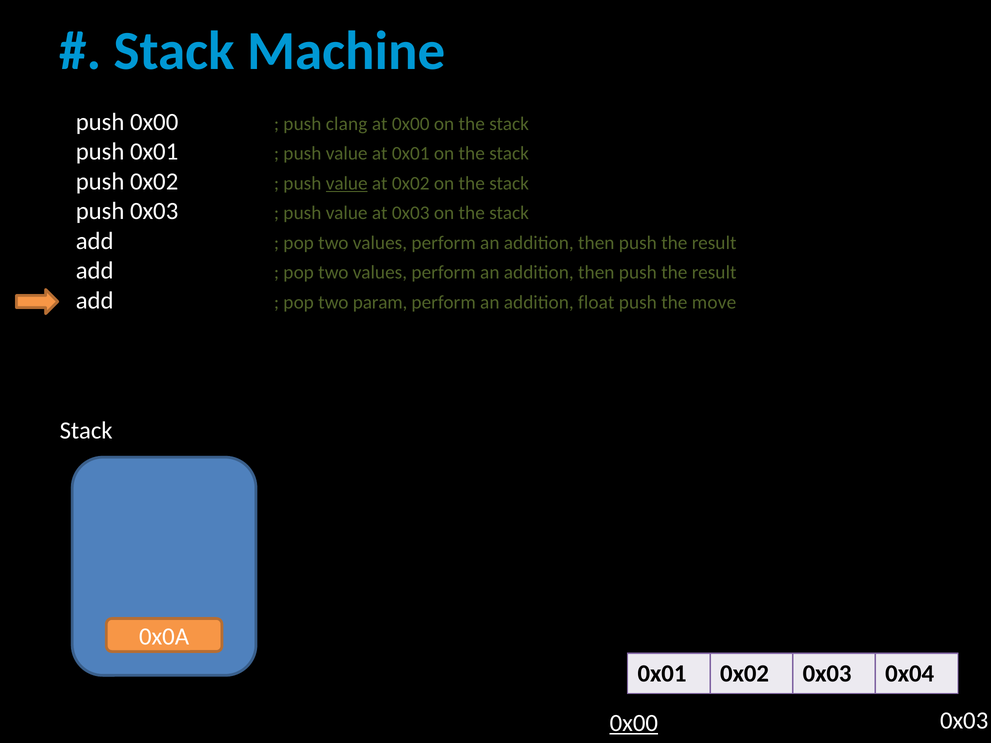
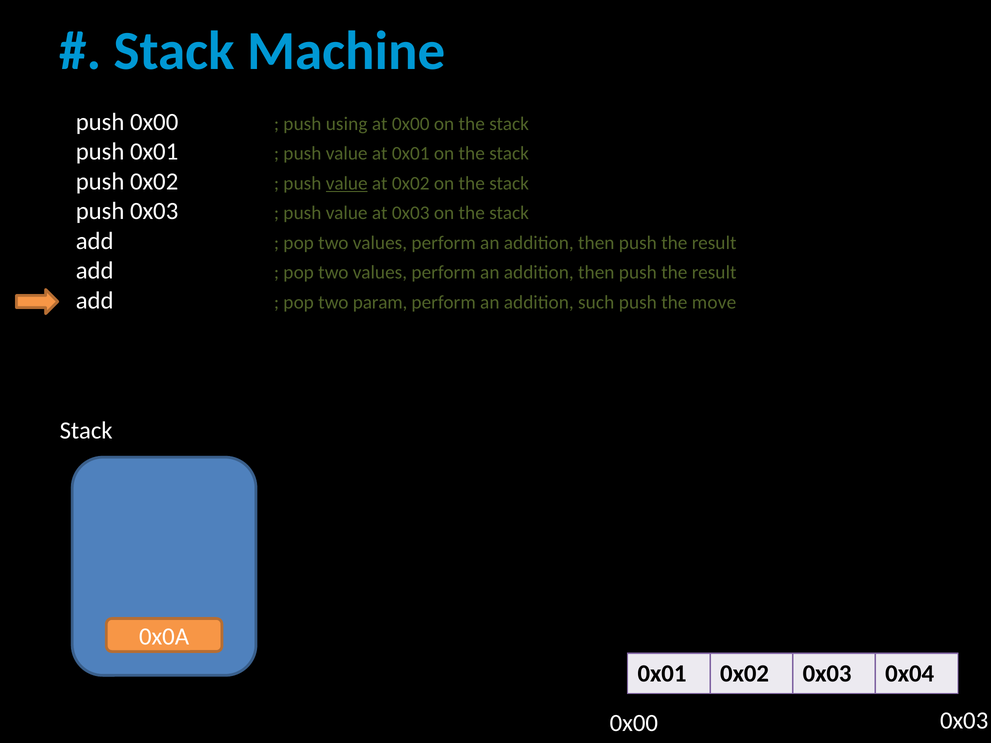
clang: clang -> using (347, 124)
float: float -> such (596, 302)
0x00 underline: present -> none (634, 723)
